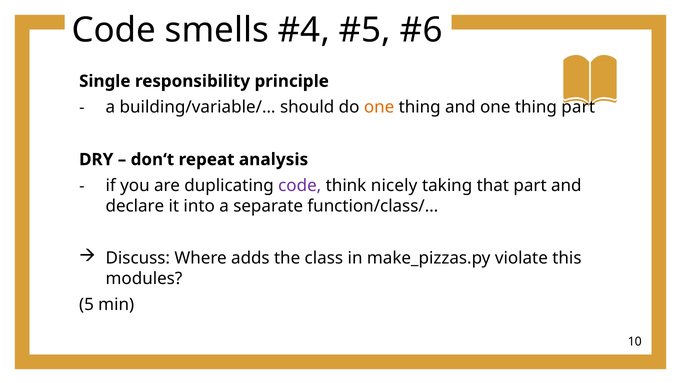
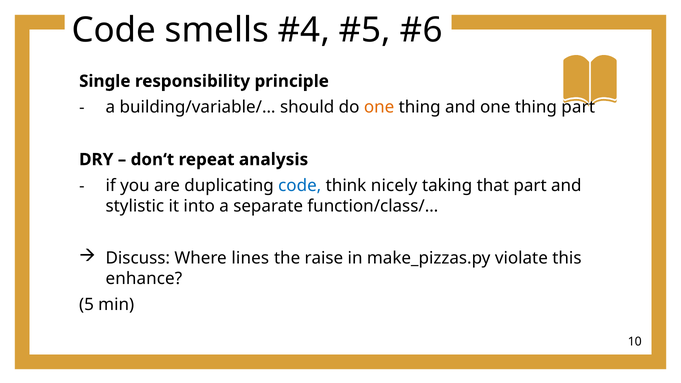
code colour: purple -> blue (300, 186)
declare: declare -> stylistic (135, 206)
adds: adds -> lines (250, 258)
class: class -> raise (324, 258)
modules: modules -> enhance (144, 279)
